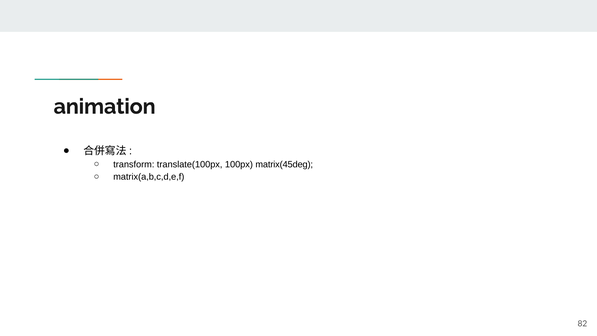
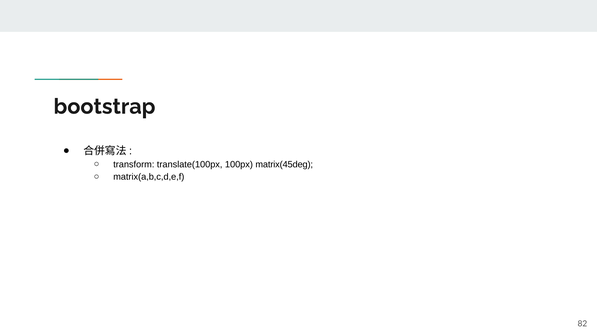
animation: animation -> bootstrap (105, 107)
